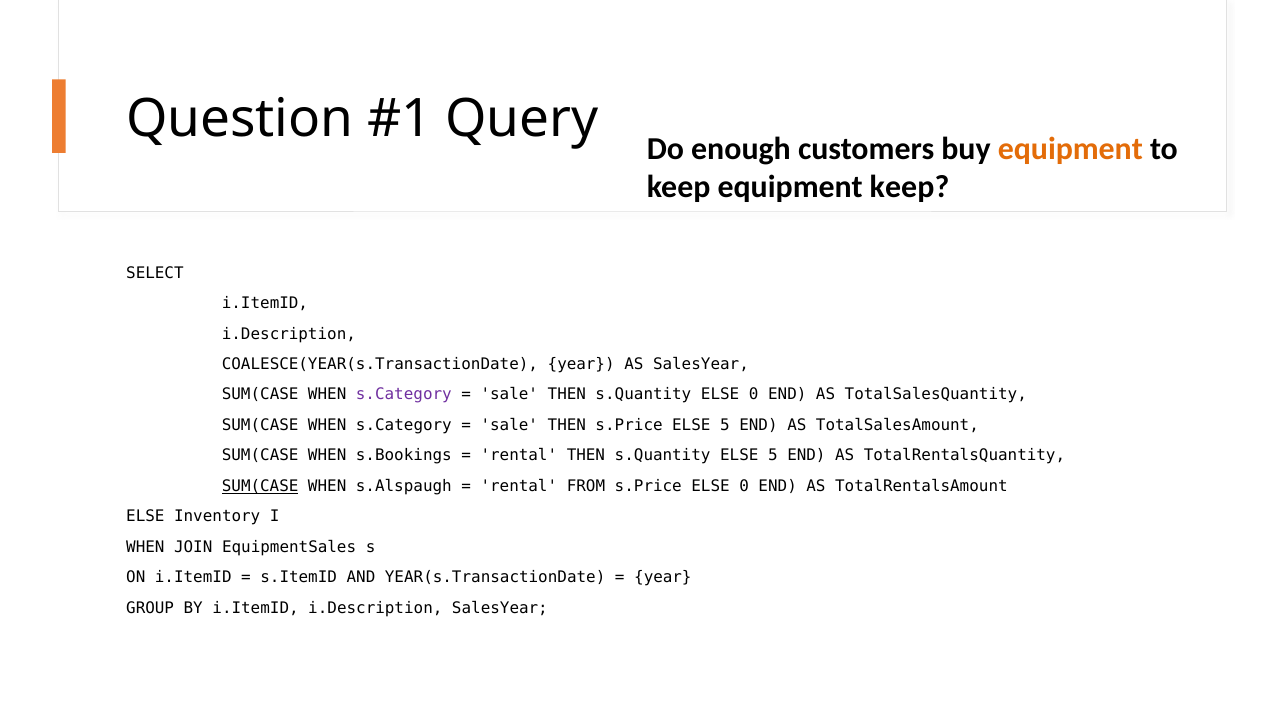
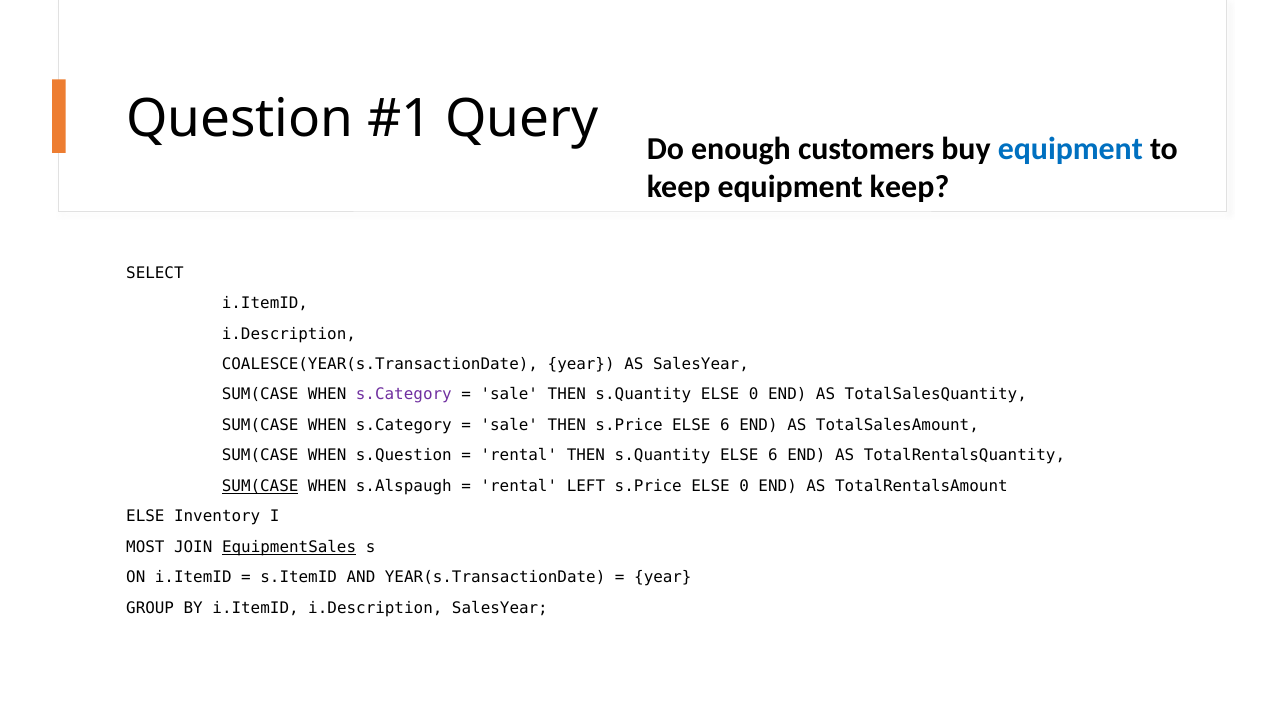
equipment colour: orange -> blue (1070, 149)
s.Price ELSE 5: 5 -> 6 (725, 425)
s.Bookings: s.Bookings -> s.Question (404, 456)
s.Quantity ELSE 5: 5 -> 6 (773, 456)
FROM: FROM -> LEFT (586, 486)
WHEN: WHEN -> MOST (145, 547)
EquipmentSales underline: none -> present (289, 547)
